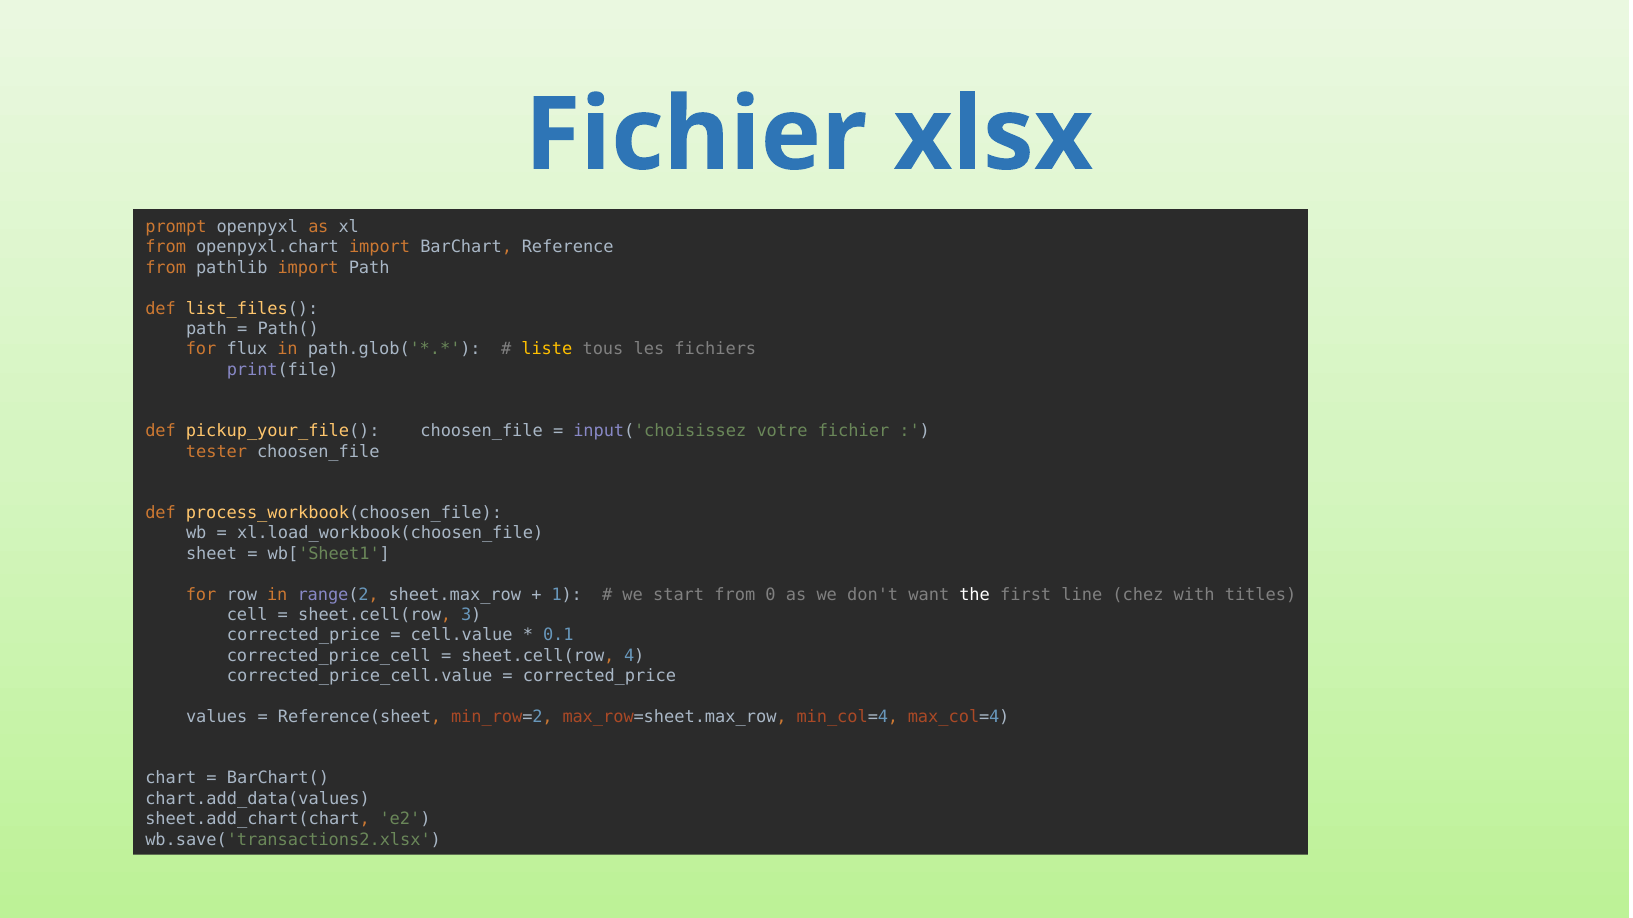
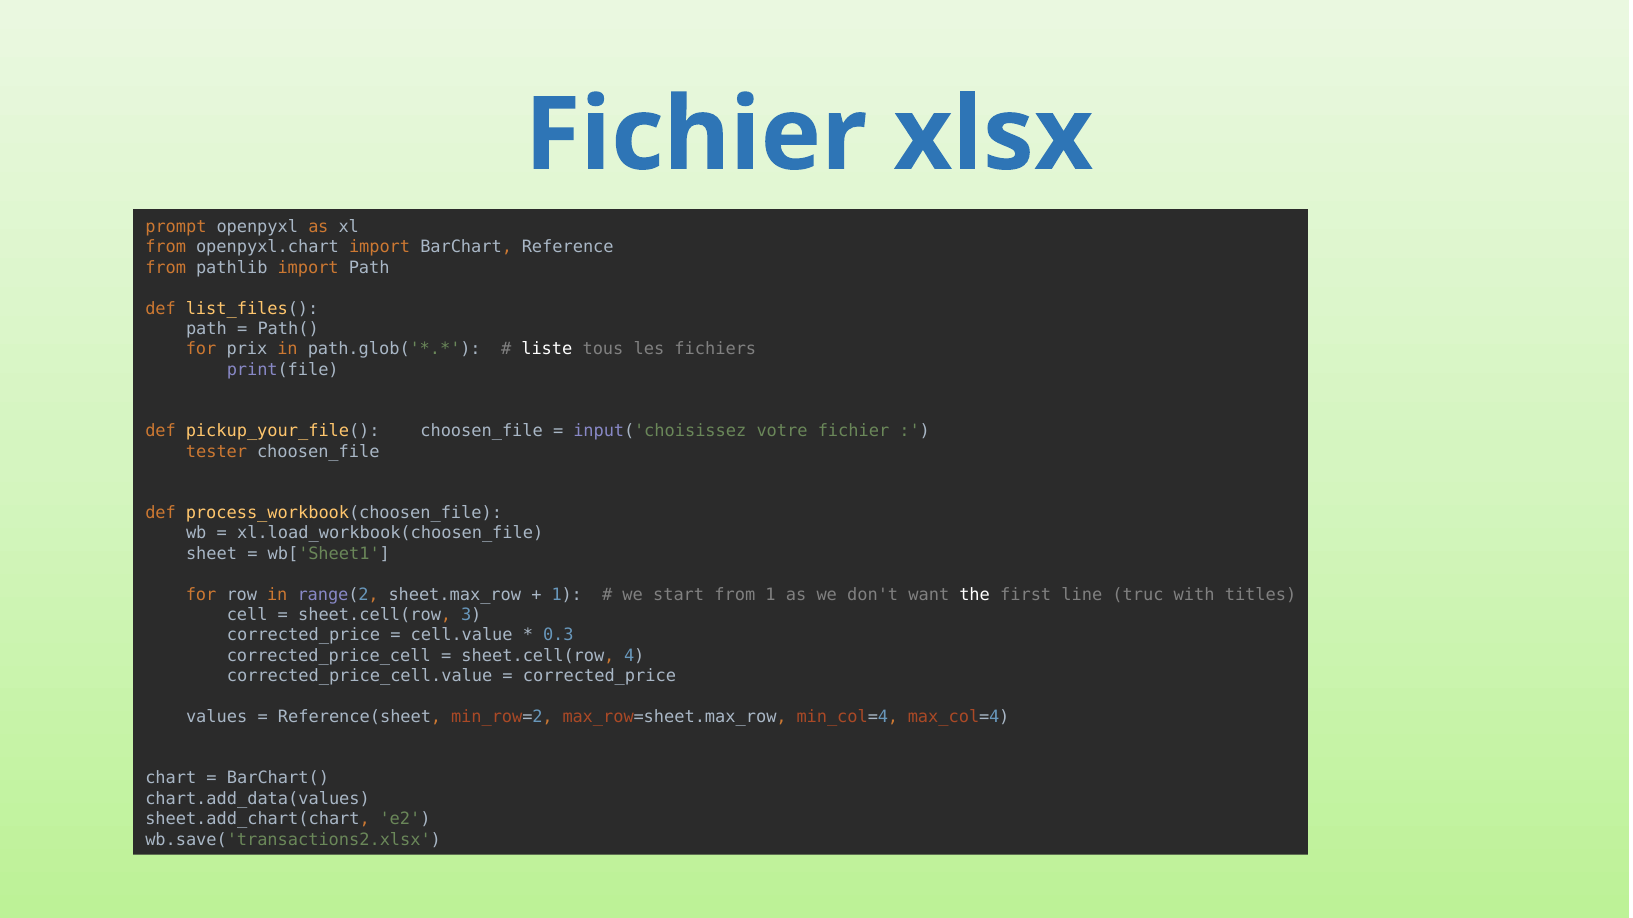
flux: flux -> prix (247, 349)
liste colour: yellow -> white (547, 349)
from 0: 0 -> 1 (771, 595)
chez: chez -> truc (1138, 595)
0.1: 0.1 -> 0.3 (558, 636)
